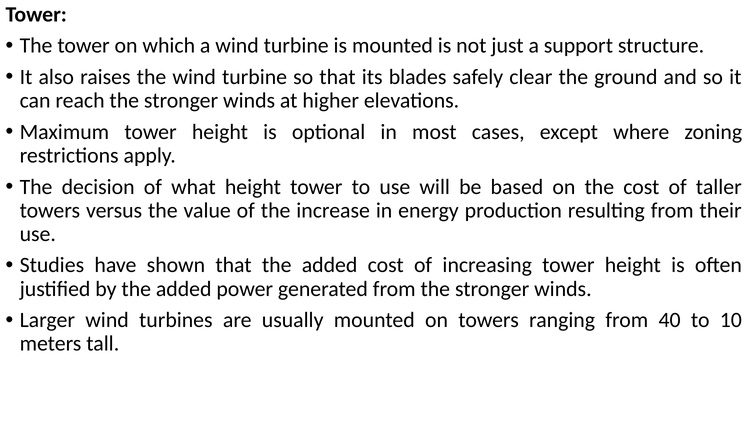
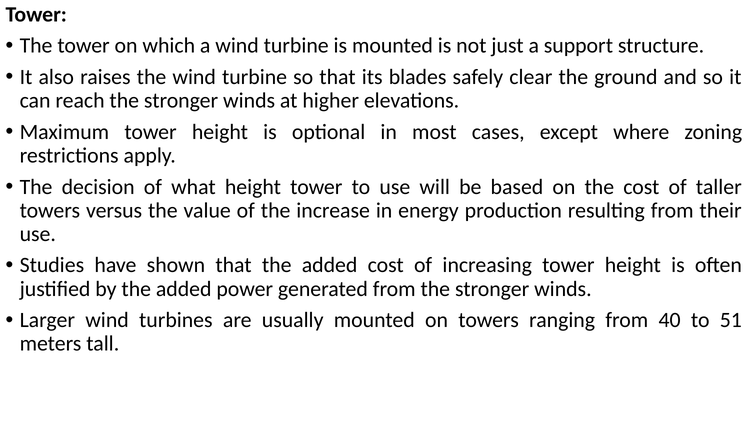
10: 10 -> 51 (731, 320)
